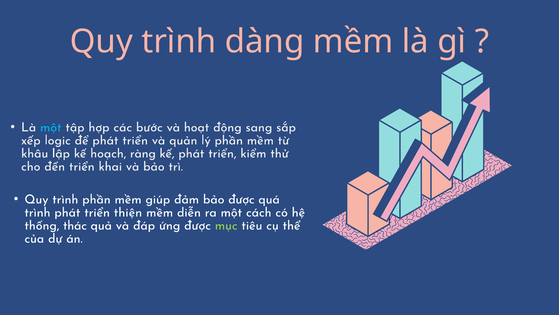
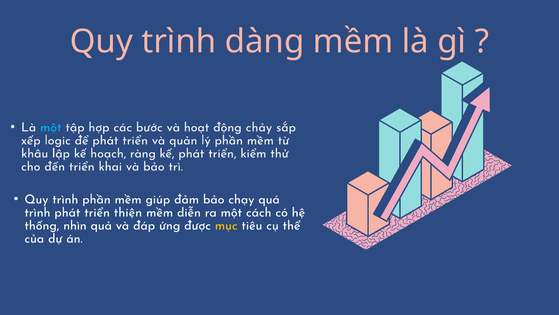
sang: sang -> chảy (259, 127)
bảo được: được -> chạy (241, 199)
thác: thác -> nhìn (75, 225)
mục colour: light green -> yellow (226, 225)
